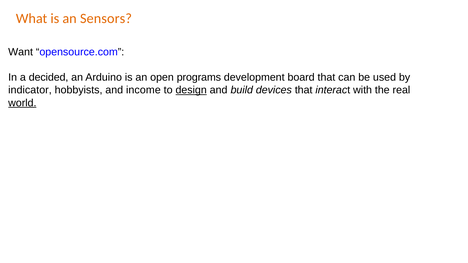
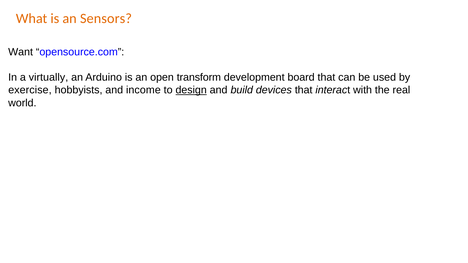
decided: decided -> virtually (49, 78)
programs: programs -> transform (199, 78)
indicator: indicator -> exercise (30, 90)
world underline: present -> none (22, 103)
